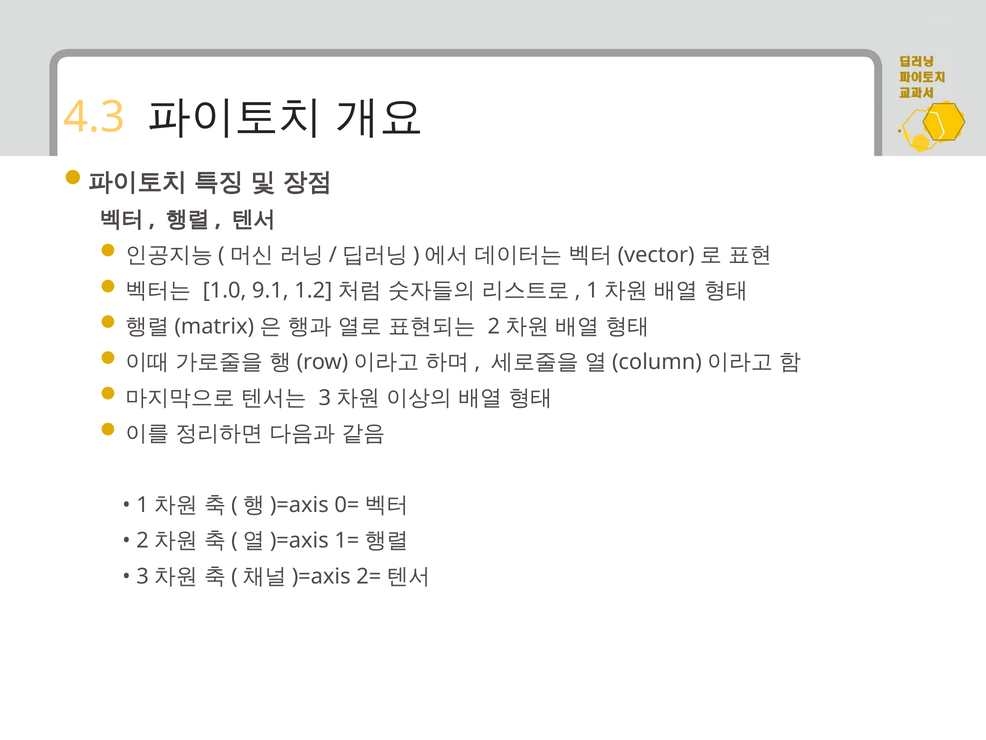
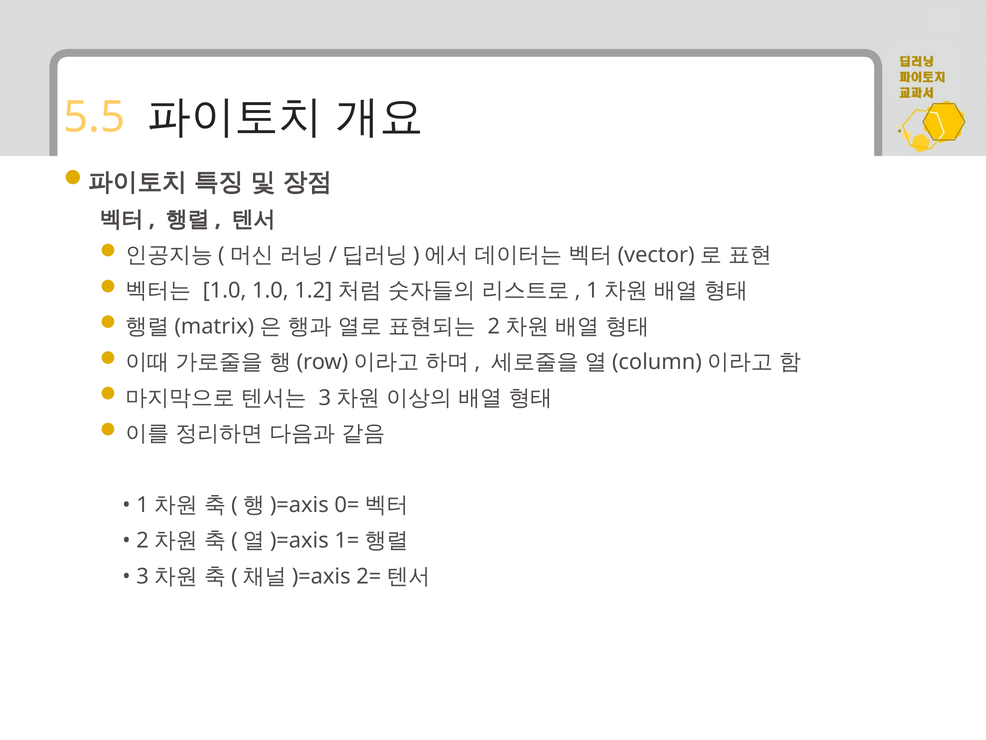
4.3: 4.3 -> 5.5 (94, 117)
1.0 9.1: 9.1 -> 1.0 (270, 290)
